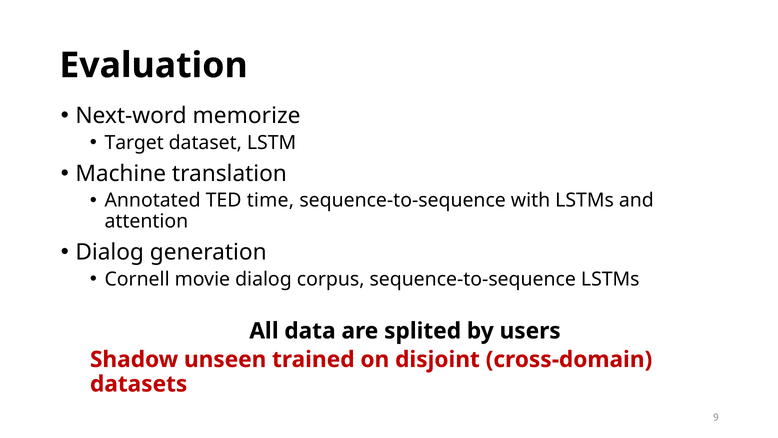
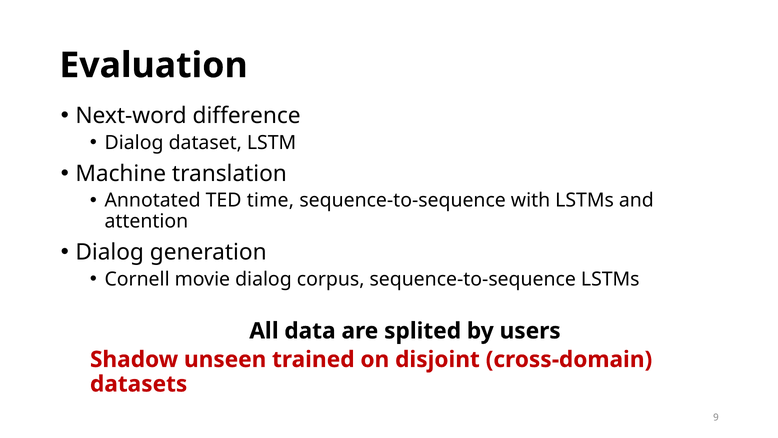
memorize: memorize -> difference (247, 116)
Target: Target -> Dialog (134, 143)
